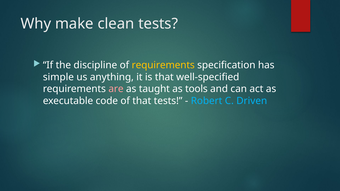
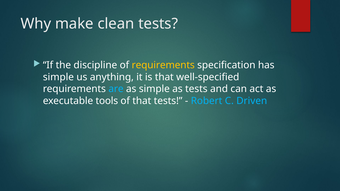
are colour: pink -> light blue (116, 89)
as taught: taught -> simple (154, 89)
as tools: tools -> tests (196, 89)
code: code -> tools (107, 101)
